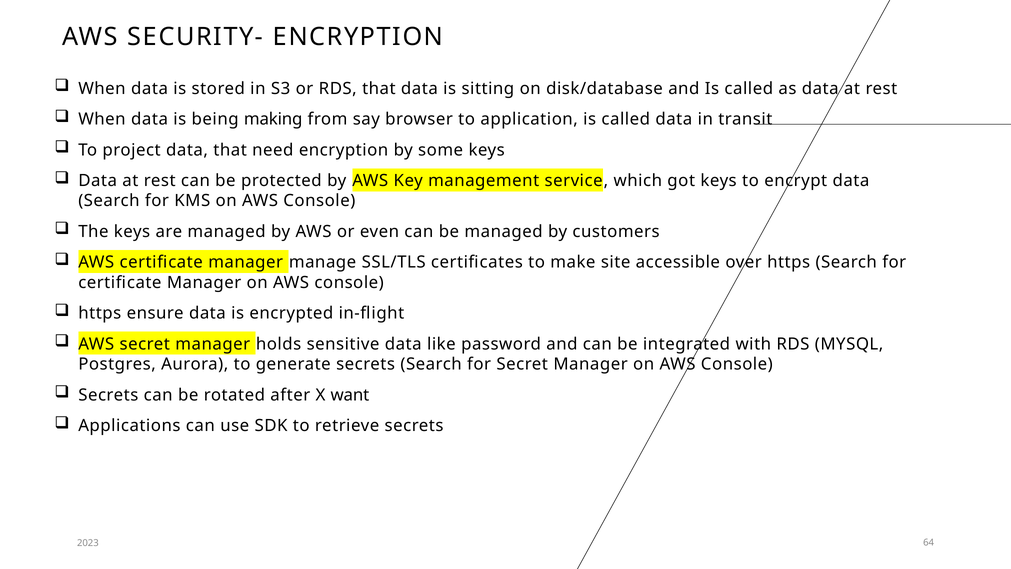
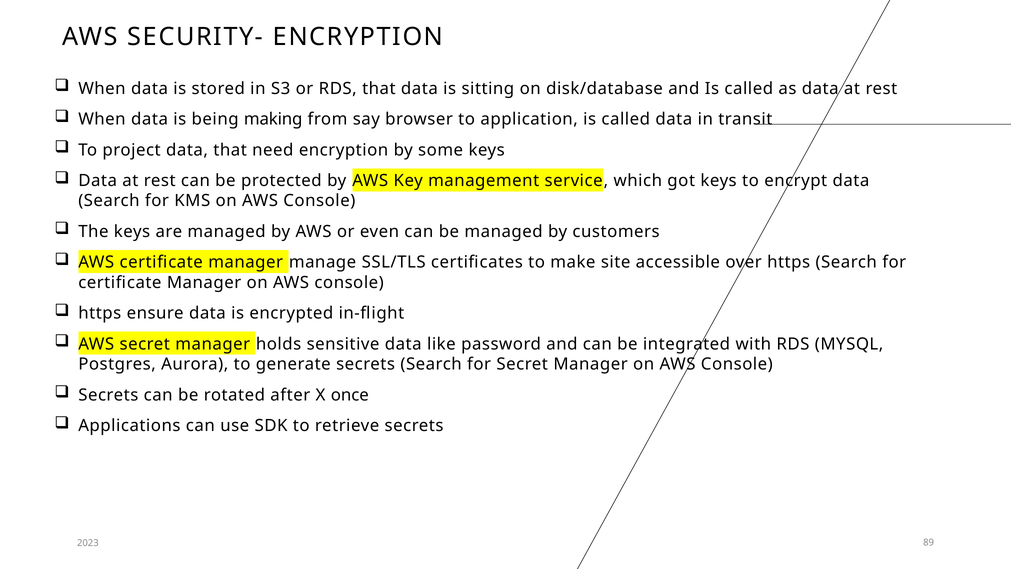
want: want -> once (350, 395)
64: 64 -> 89 (929, 542)
